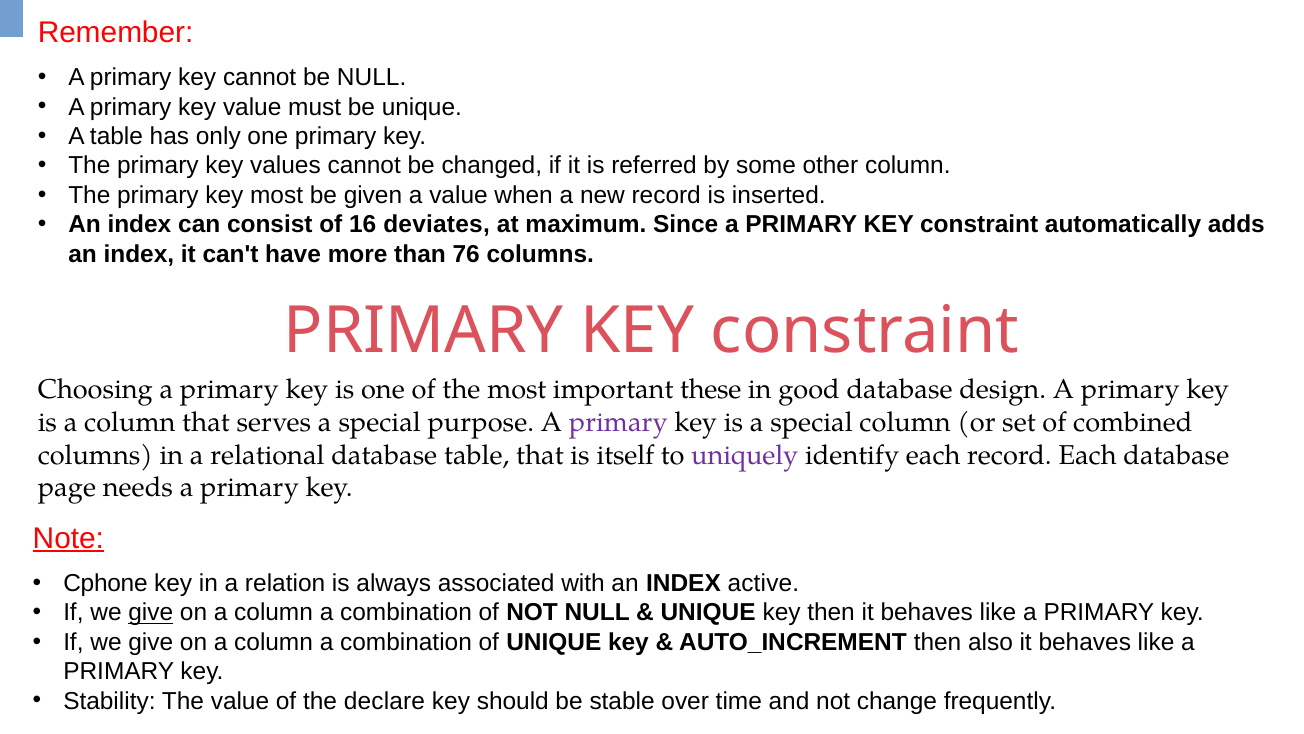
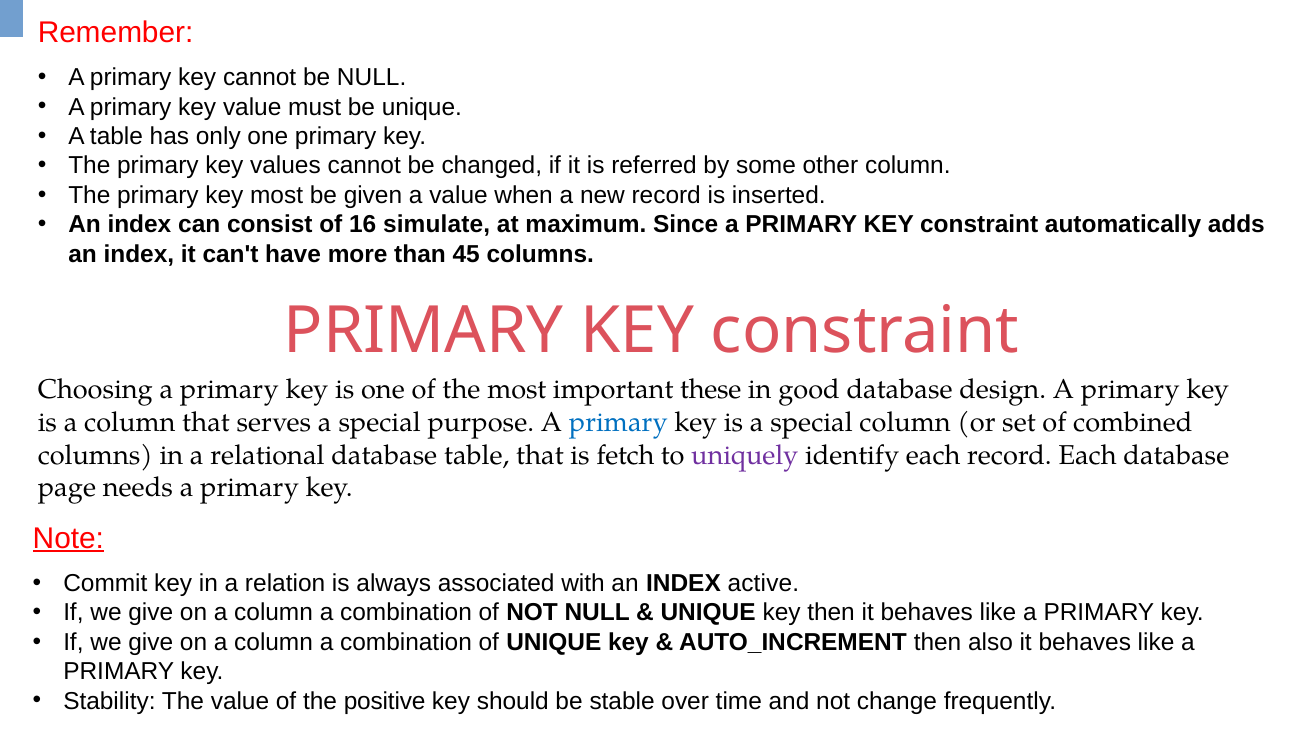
deviates: deviates -> simulate (437, 224)
76: 76 -> 45 (466, 254)
primary colour: purple -> blue (618, 422)
itself: itself -> fetch (625, 455)
Cphone: Cphone -> Commit (105, 583)
give underline: present -> none (151, 612)
declare: declare -> positive (385, 700)
